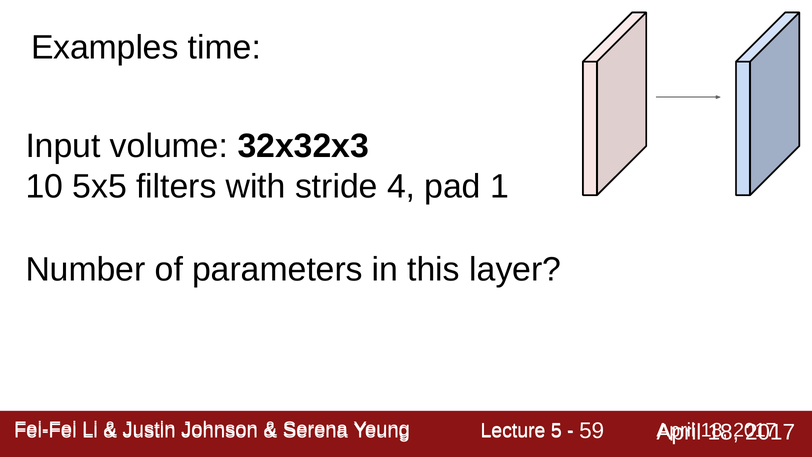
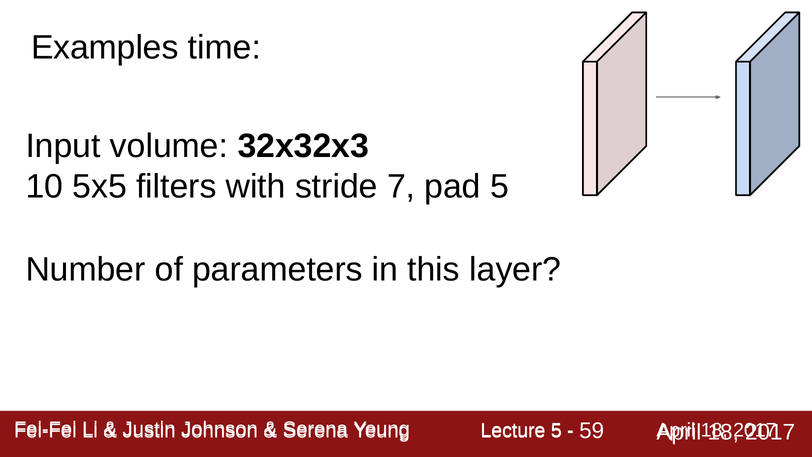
4: 4 -> 7 (401, 187)
pad 1: 1 -> 5 (500, 187)
